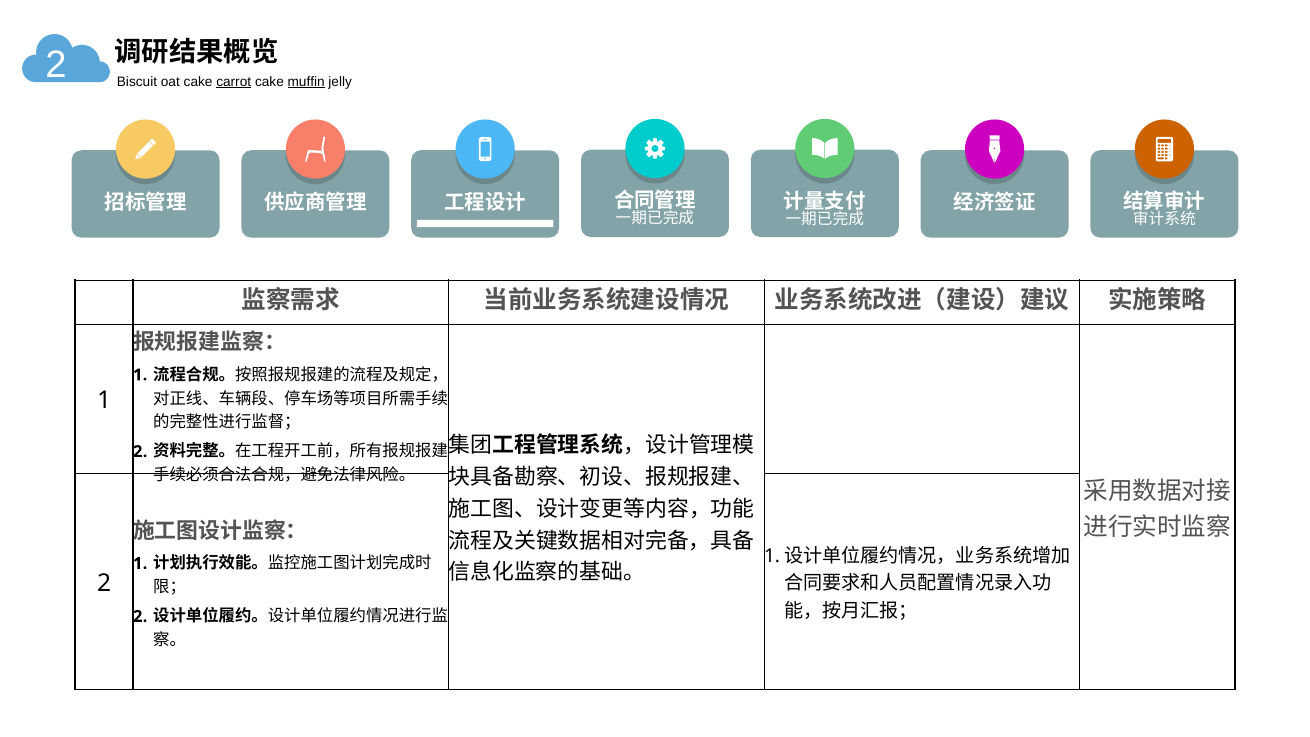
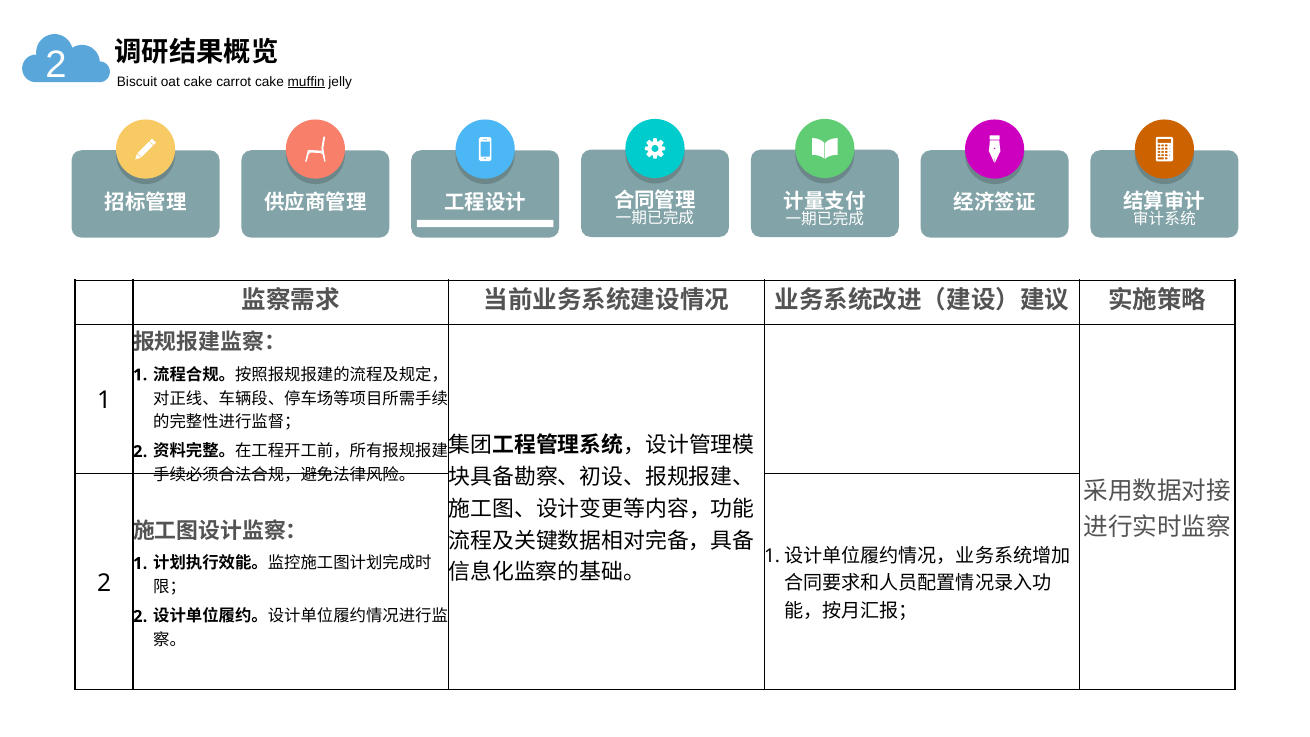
carrot underline: present -> none (234, 82)
